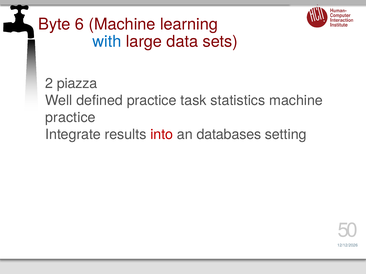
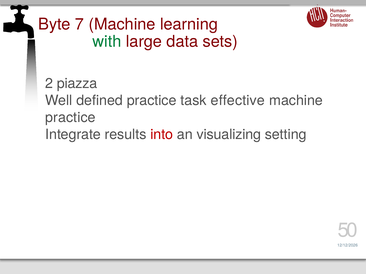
6: 6 -> 7 (80, 24)
with colour: blue -> green (107, 42)
statistics: statistics -> effective (238, 101)
databases: databases -> visualizing (229, 135)
